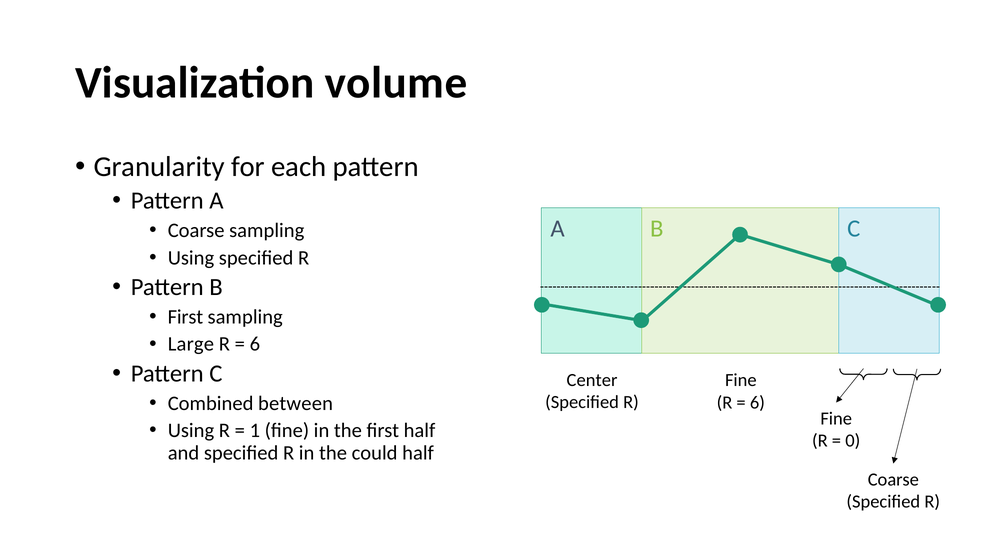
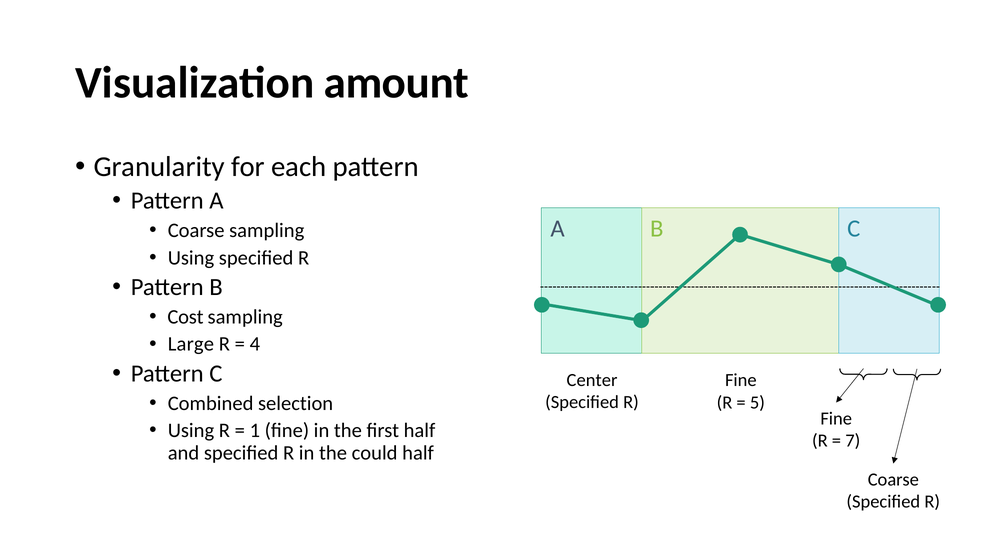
volume: volume -> amount (396, 83)
First: First -> Cost (185, 317)
6: 6 -> 4 (255, 344)
between: between -> selection (296, 403)
6: 6 -> 5 (757, 403)
0: 0 -> 7 (853, 441)
